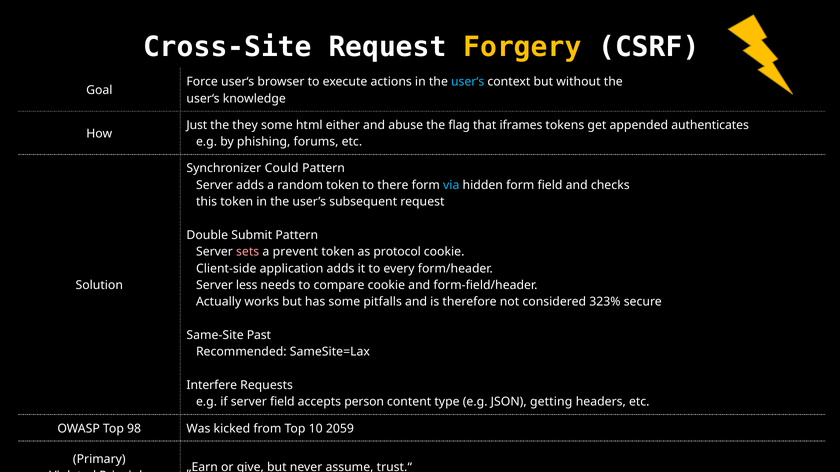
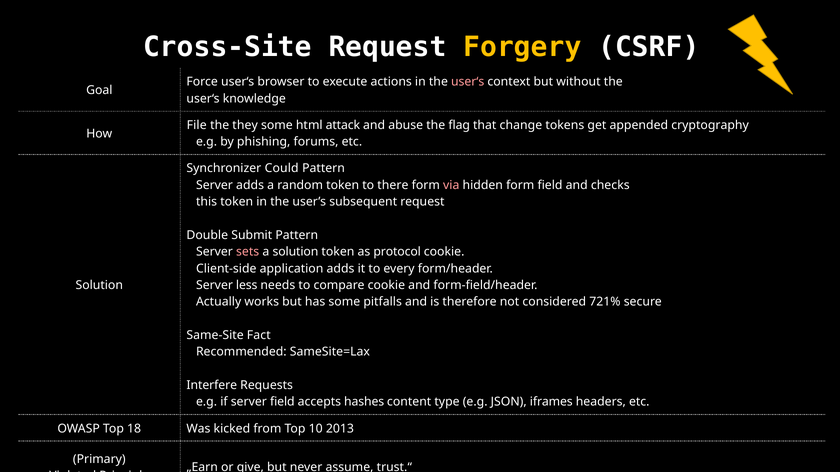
user‘s colour: light blue -> pink (468, 82)
Just: Just -> File (197, 125)
either: either -> attack (343, 125)
iframes: iframes -> change (521, 125)
authenticates: authenticates -> cryptography (710, 125)
via colour: light blue -> pink (451, 185)
a prevent: prevent -> solution (295, 252)
323%: 323% -> 721% (605, 302)
Past: Past -> Fact (259, 336)
person: person -> hashes (364, 402)
getting: getting -> iframes (551, 402)
98: 98 -> 18 (134, 429)
2059: 2059 -> 2013 (340, 429)
